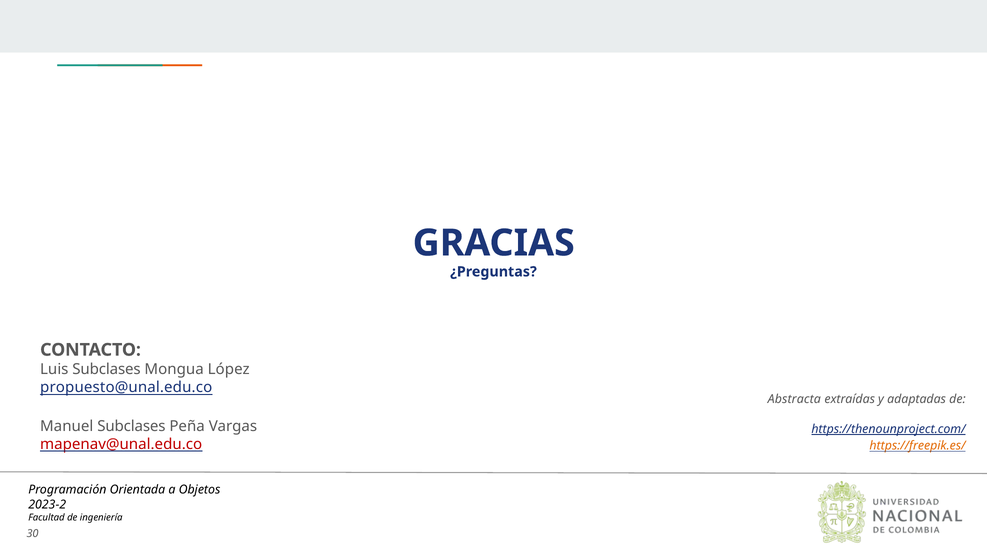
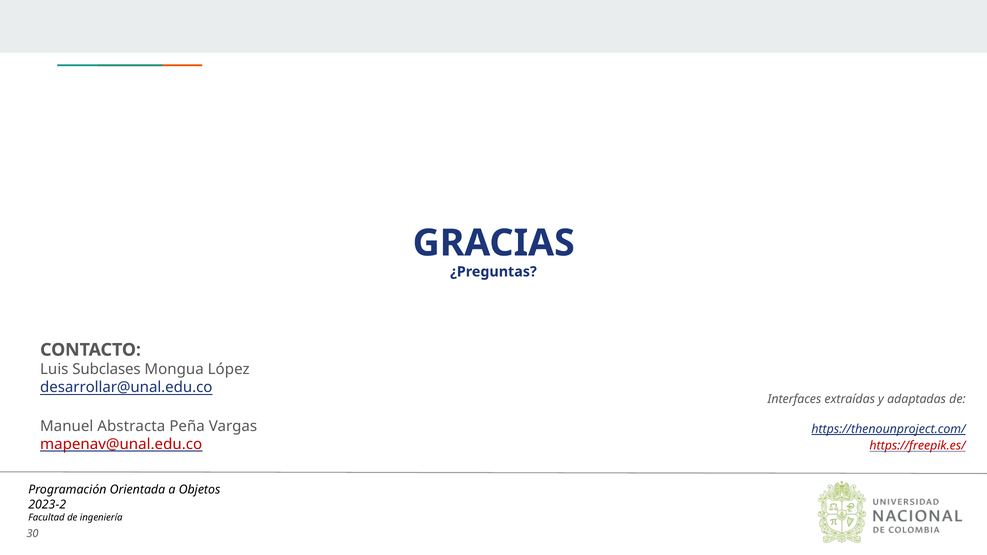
propuesto@unal.edu.co: propuesto@unal.edu.co -> desarrollar@unal.edu.co (126, 388)
Abstracta: Abstracta -> Interfaces (794, 399)
Manuel Subclases: Subclases -> Abstracta (131, 426)
https://freepik.es/ colour: orange -> red (918, 446)
